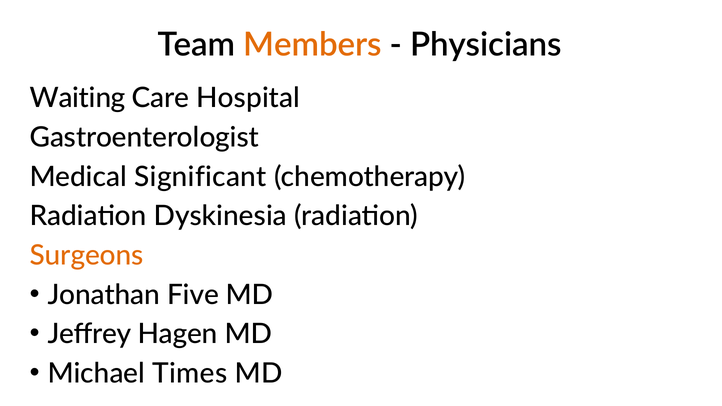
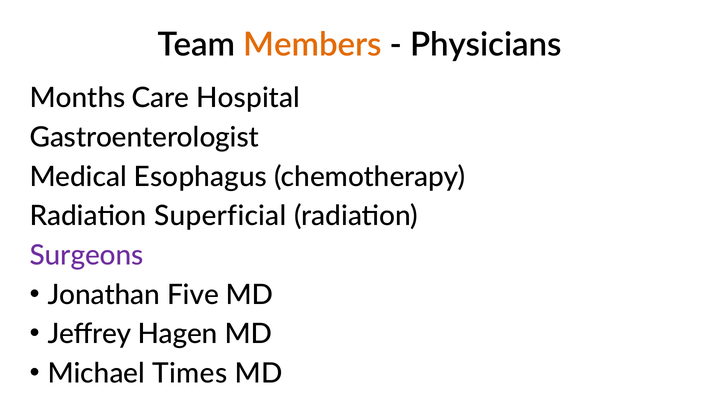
Waiting: Waiting -> Months (78, 98)
Significant: Significant -> Esophagus (201, 177)
Dyskinesia: Dyskinesia -> Superficial (220, 216)
Surgeons colour: orange -> purple (87, 256)
